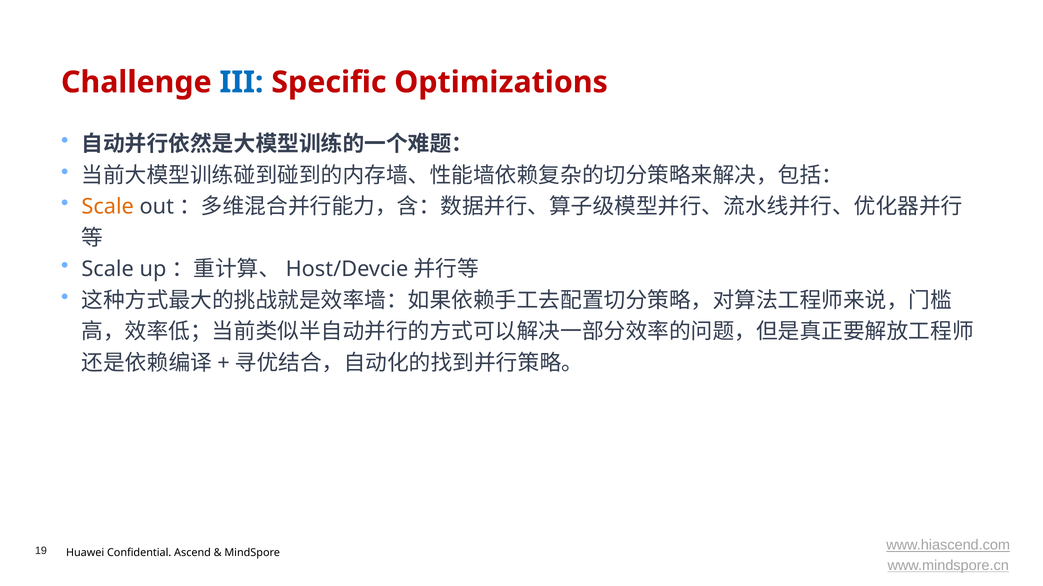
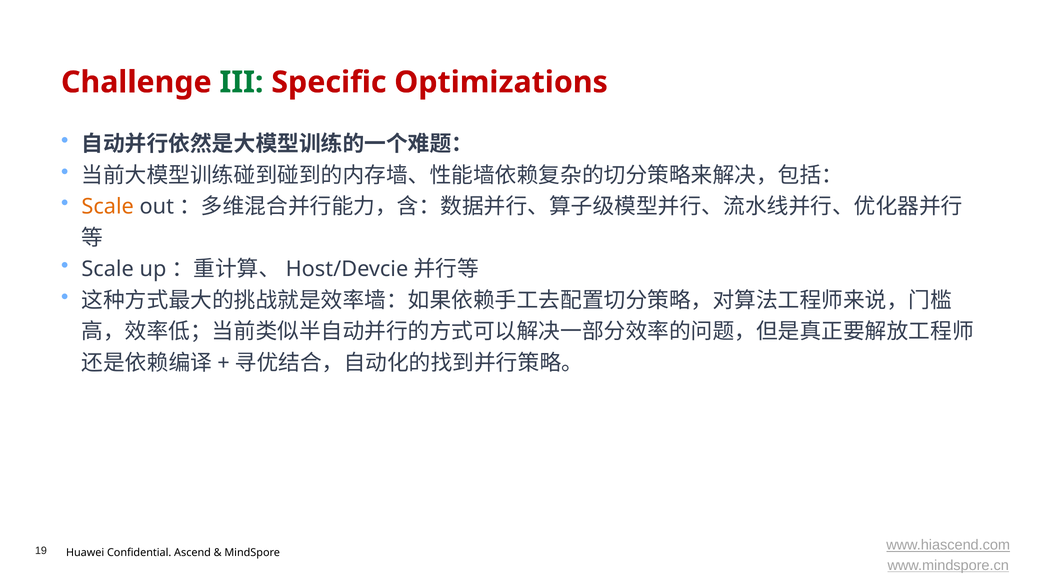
III colour: blue -> green (241, 82)
